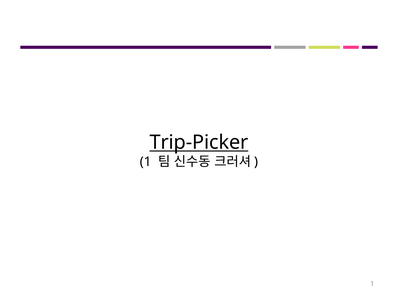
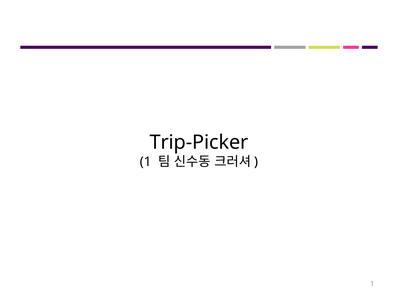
Trip-Picker underline: present -> none (199, 143)
